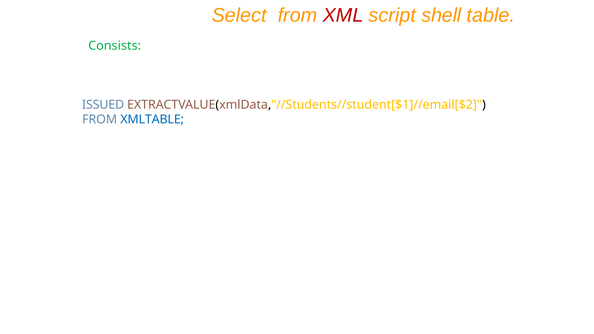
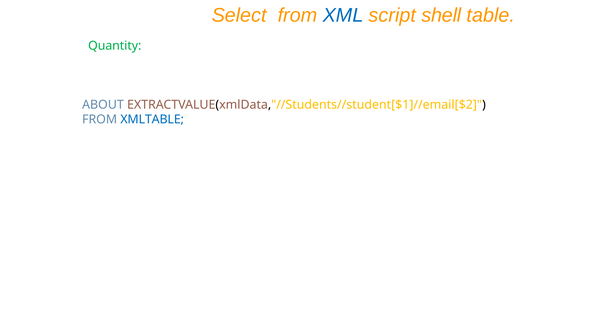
XML colour: red -> blue (343, 15)
Consists: Consists -> Quantity (115, 46)
ISSUED: ISSUED -> ABOUT (103, 105)
